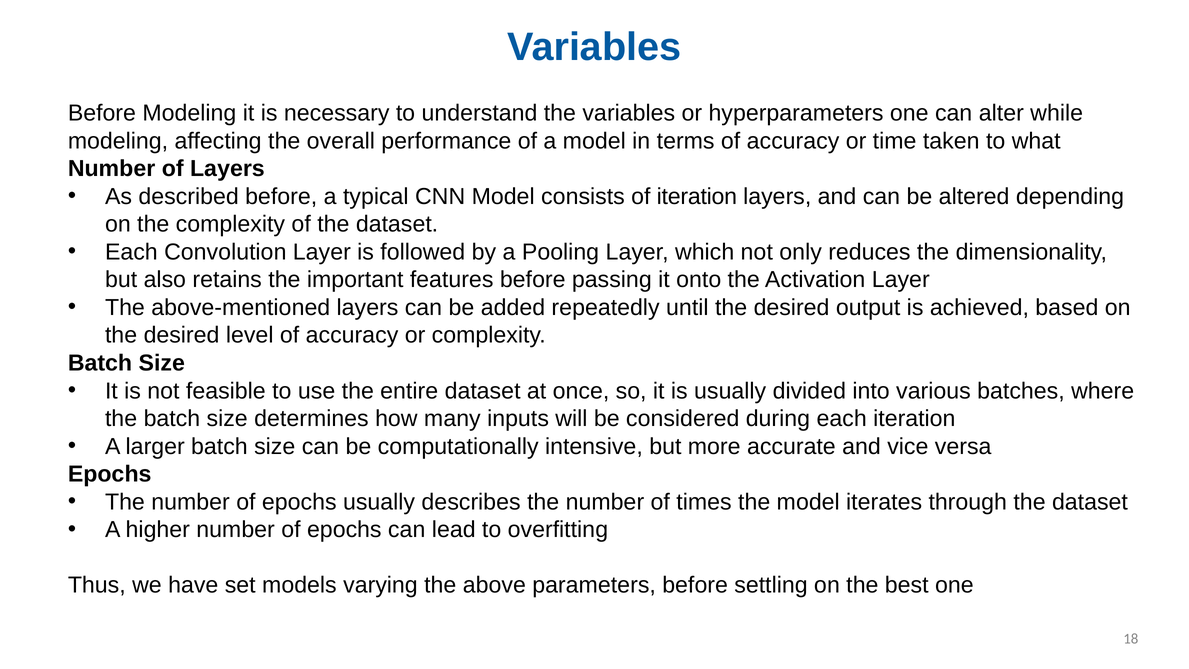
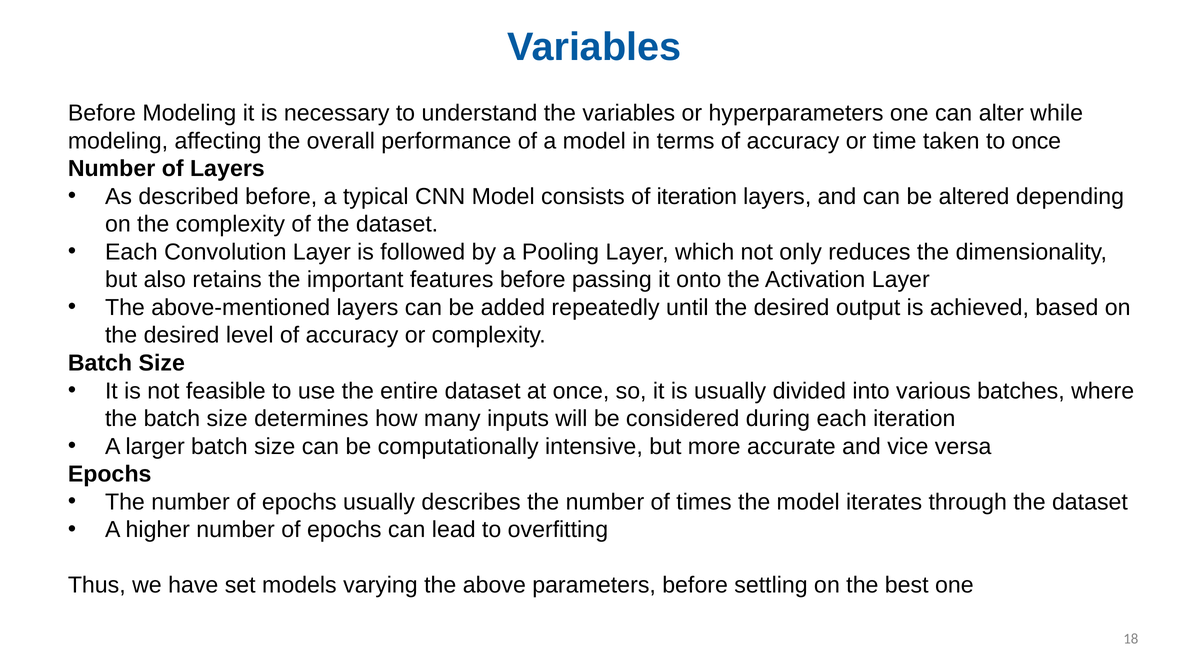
to what: what -> once (1036, 141)
